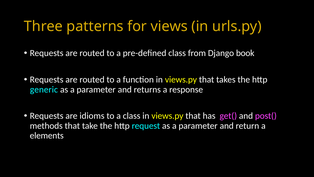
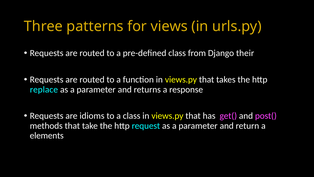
book: book -> their (245, 53)
generic: generic -> replace (44, 89)
